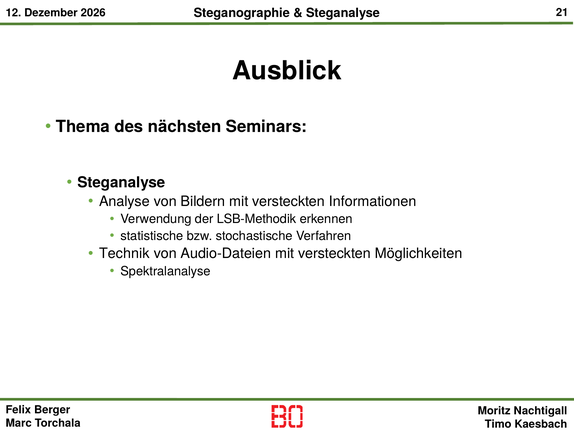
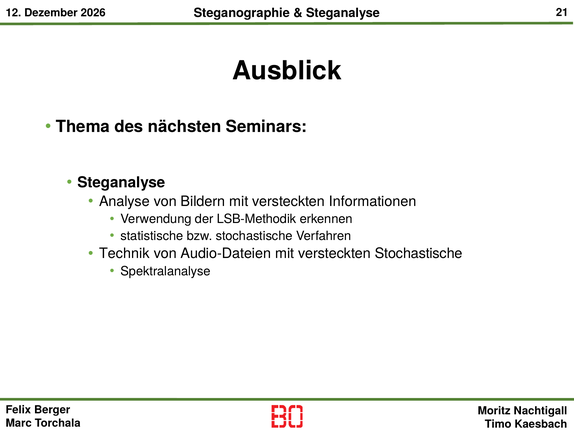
versteckten Möglichkeiten: Möglichkeiten -> Stochastische (419, 253)
